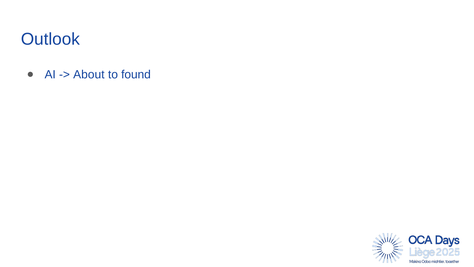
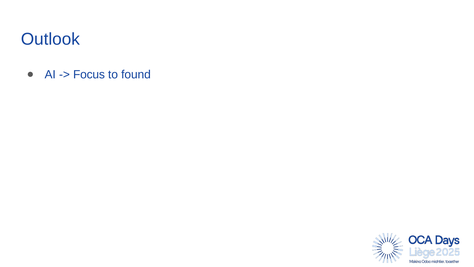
About: About -> Focus (89, 75)
